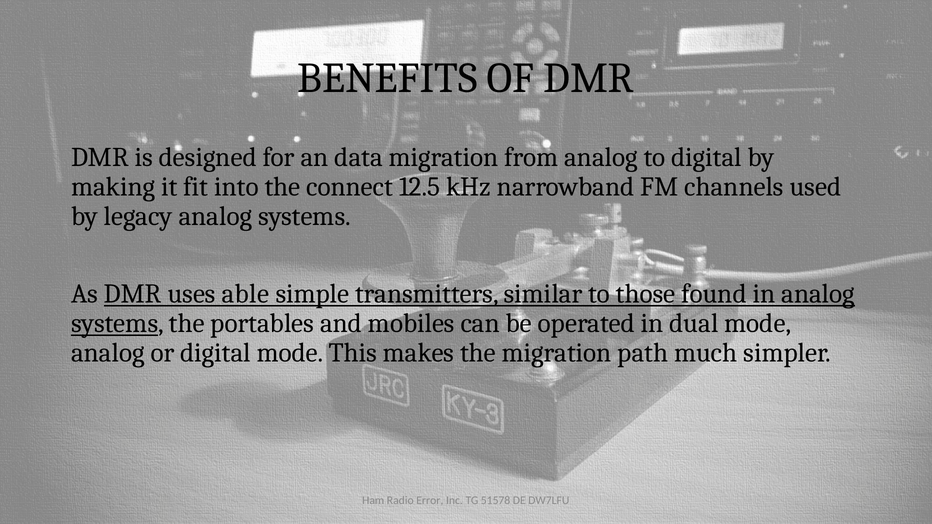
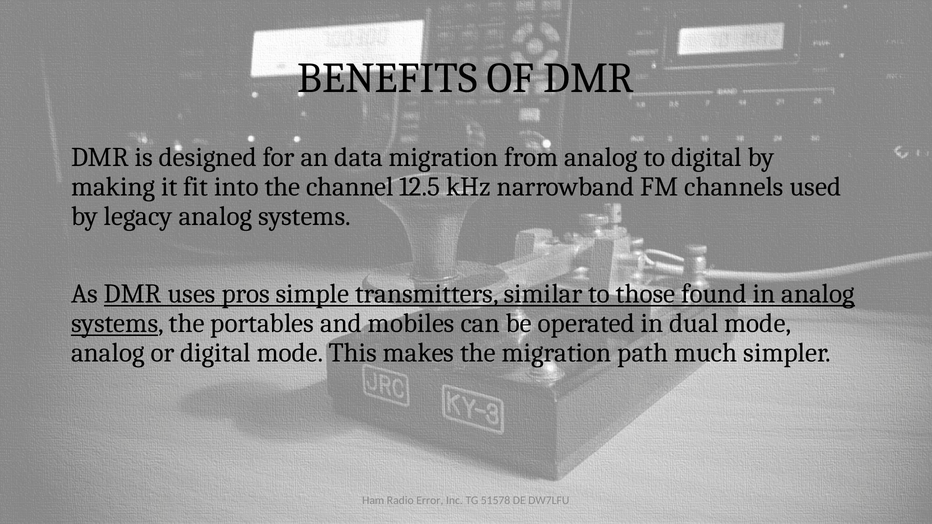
connect: connect -> channel (350, 187)
able: able -> pros (246, 294)
